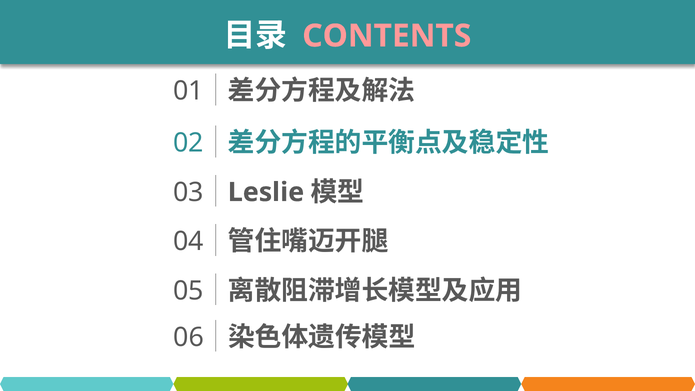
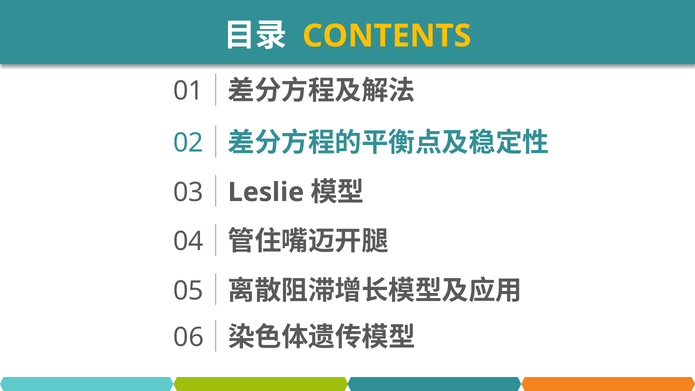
CONTENTS colour: pink -> yellow (387, 36)
